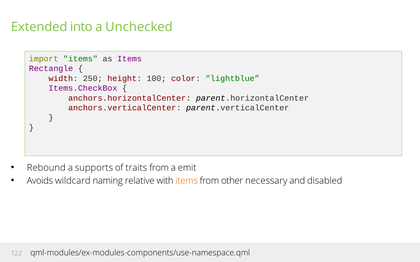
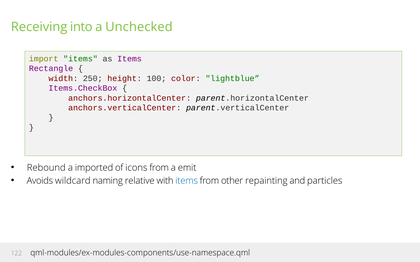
Extended: Extended -> Receiving (39, 27)
supports: supports -> imported (94, 168)
traits: traits -> icons (136, 168)
items colour: orange -> blue (187, 181)
necessary: necessary -> repainting (266, 181)
disabled: disabled -> particles (325, 181)
